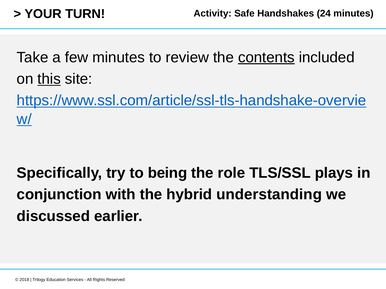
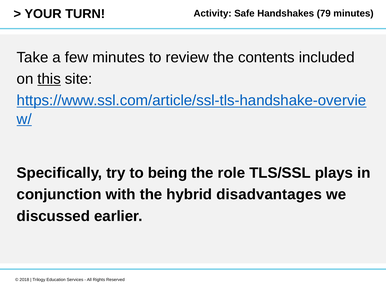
24: 24 -> 79 (324, 14)
contents underline: present -> none (266, 57)
understanding: understanding -> disadvantages (269, 195)
